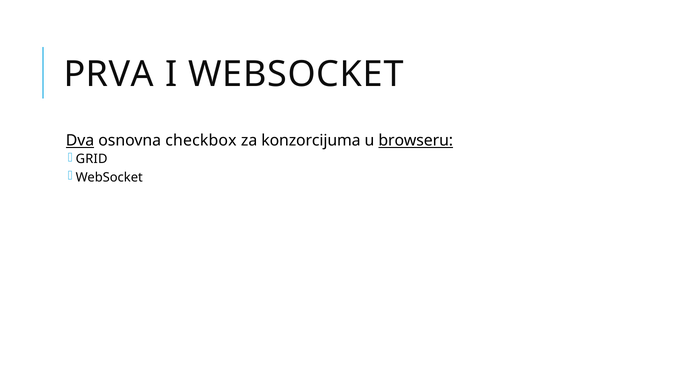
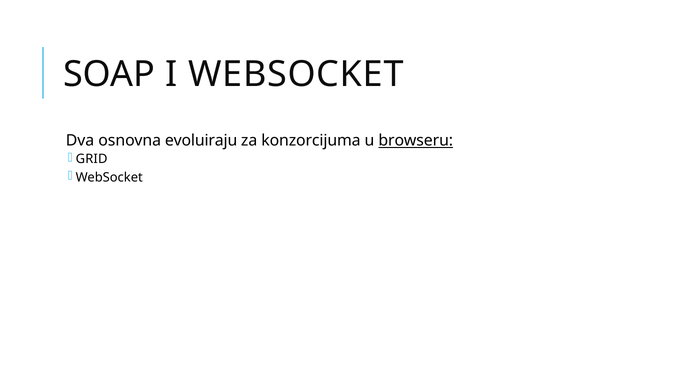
PRVA: PRVA -> SOAP (109, 74)
Dva underline: present -> none (80, 141)
checkbox: checkbox -> evoluiraju (201, 141)
